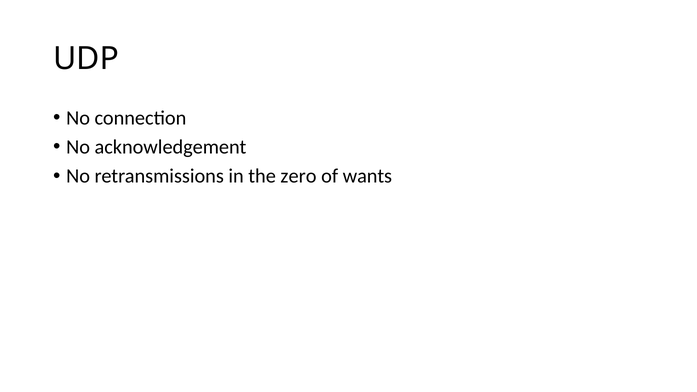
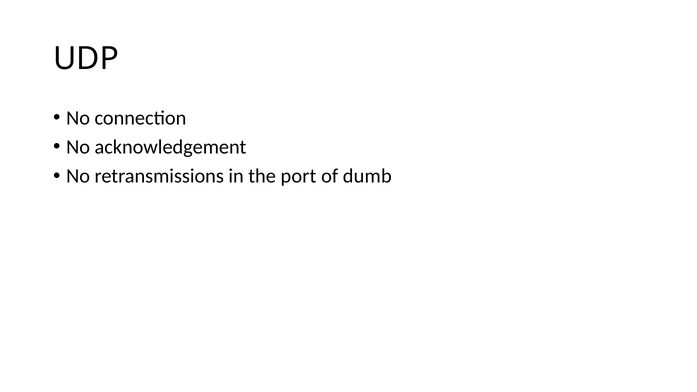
zero: zero -> port (298, 176)
wants: wants -> dumb (367, 176)
